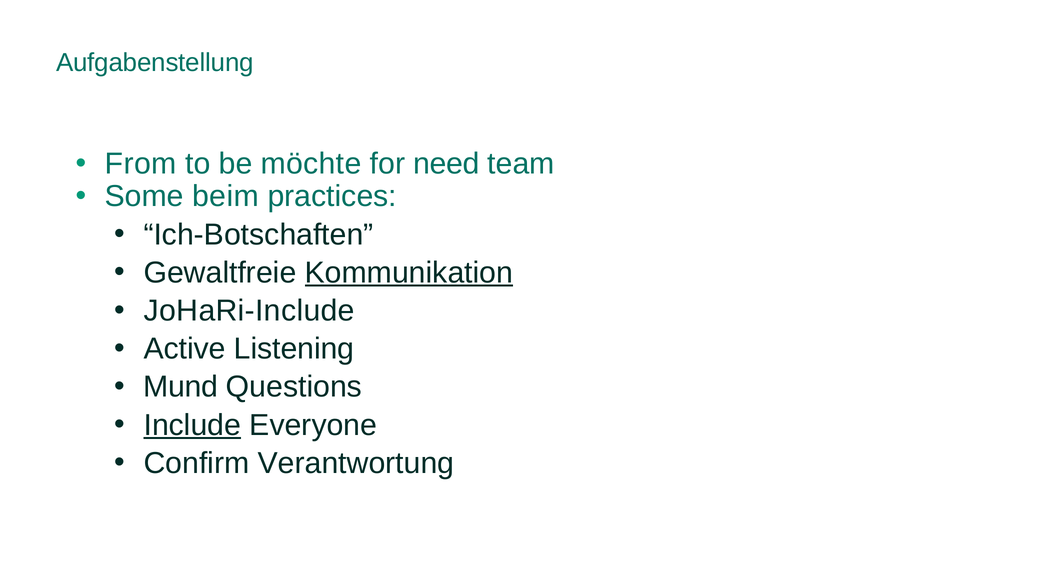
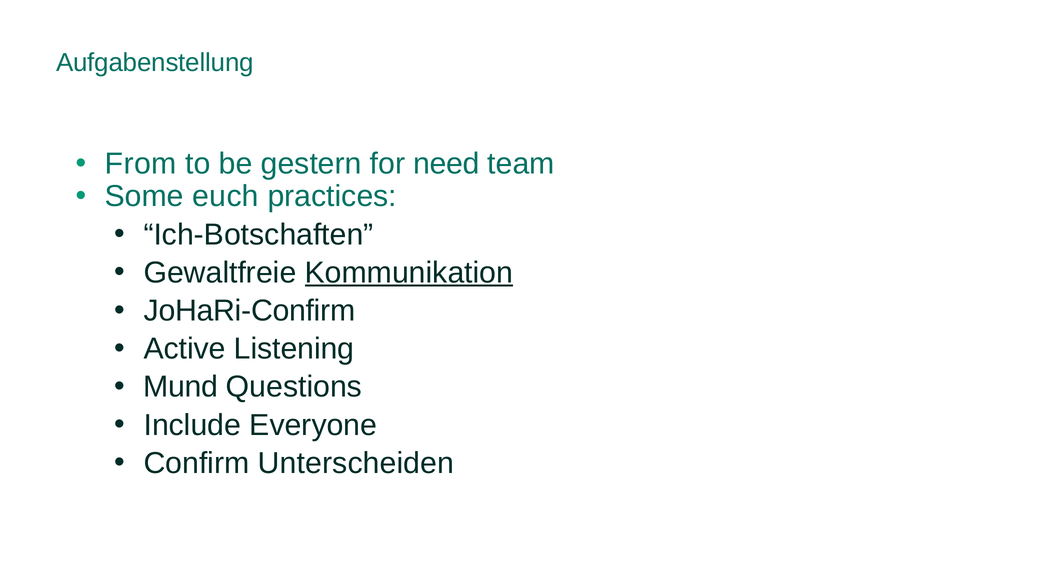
möchte: möchte -> gestern (311, 164)
beim: beim -> euch (226, 196)
JoHaRi-Include: JoHaRi-Include -> JoHaRi-Confirm (250, 311)
Include underline: present -> none (192, 425)
Verantwortung: Verantwortung -> Unterscheiden (356, 463)
